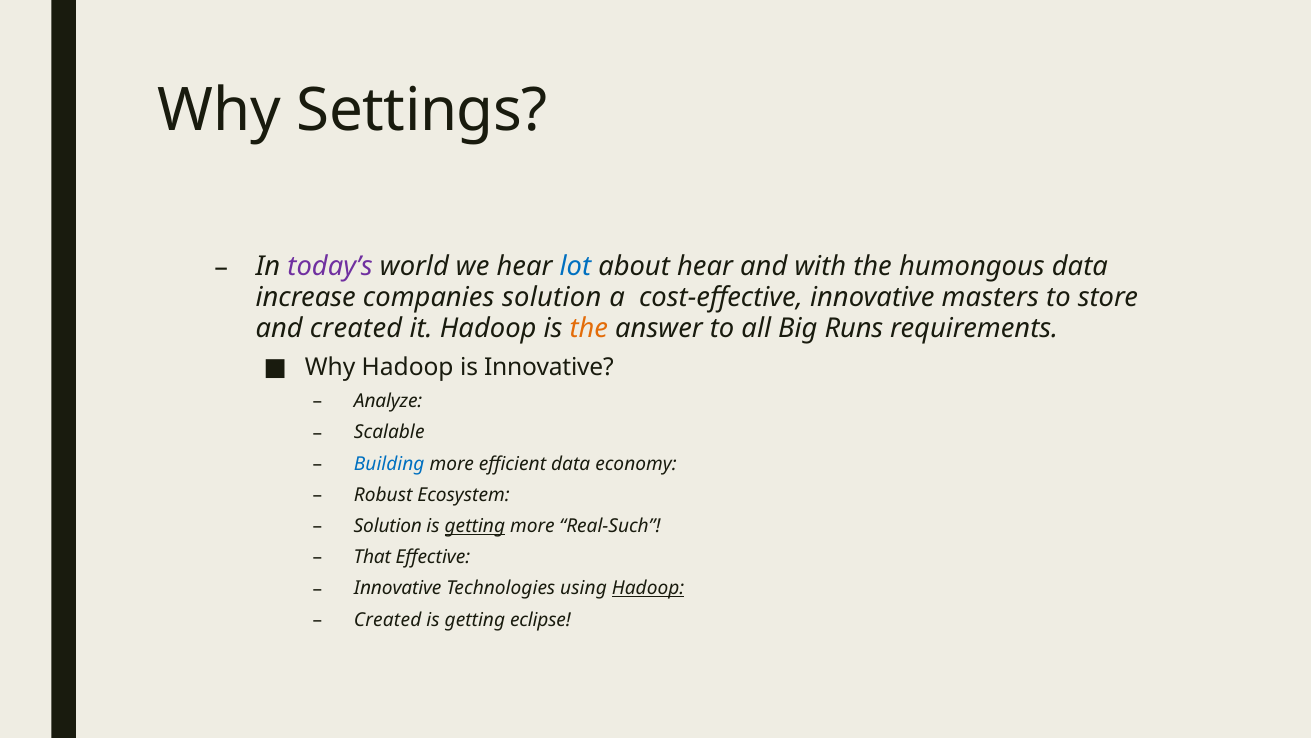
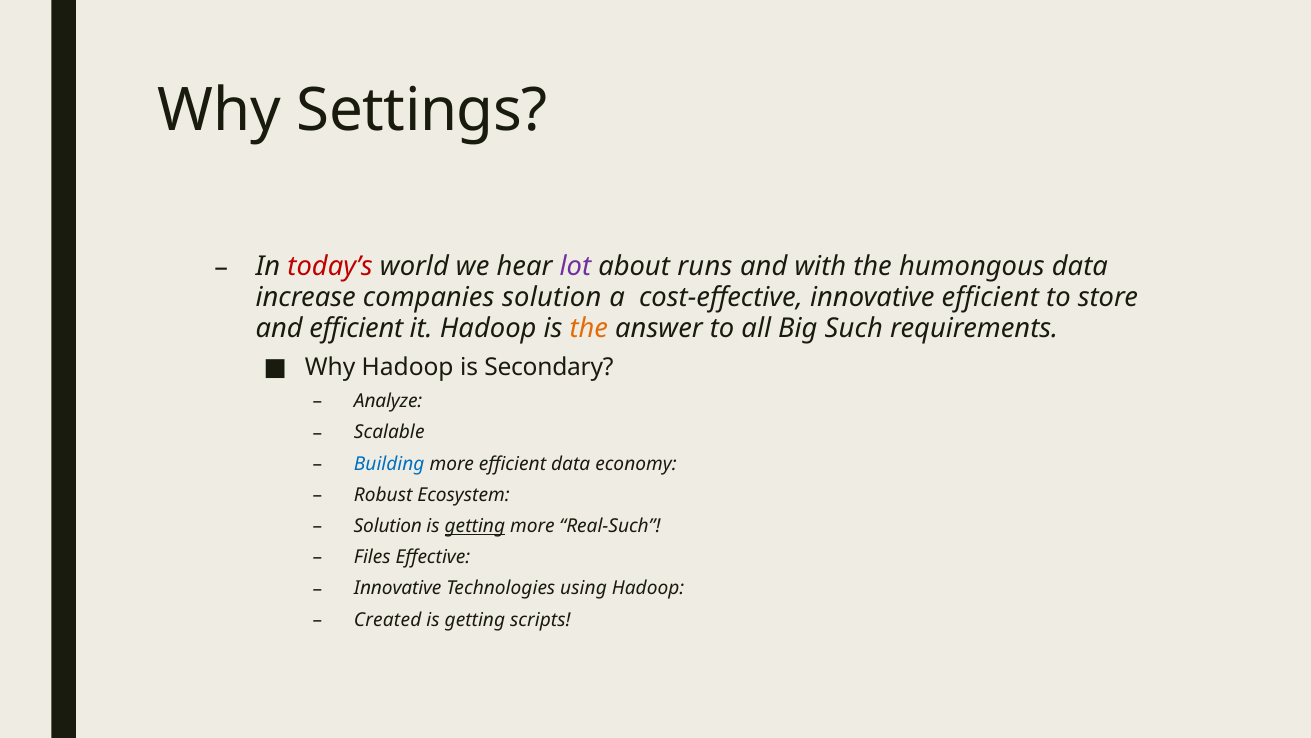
today’s colour: purple -> red (330, 266)
lot colour: blue -> purple (575, 266)
about hear: hear -> runs (705, 266)
innovative masters: masters -> efficient (990, 297)
and created: created -> efficient (356, 328)
Runs: Runs -> Such (854, 328)
is Innovative: Innovative -> Secondary (549, 367)
That: That -> Files (372, 557)
Hadoop underline: present -> none (648, 588)
eclipse: eclipse -> scripts (540, 619)
